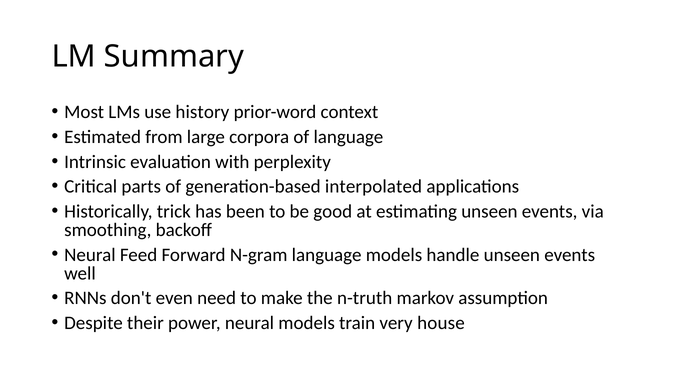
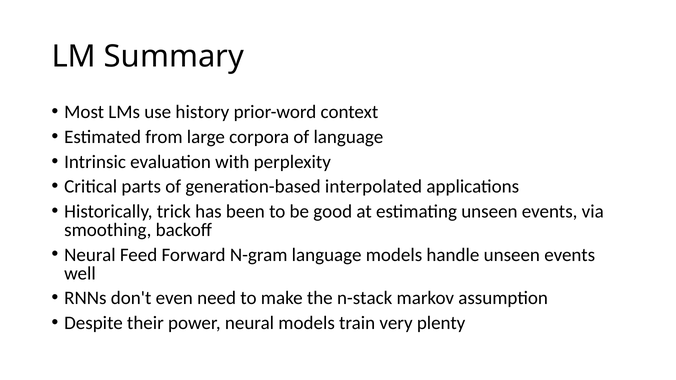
n-truth: n-truth -> n-stack (365, 298)
house: house -> plenty (441, 323)
